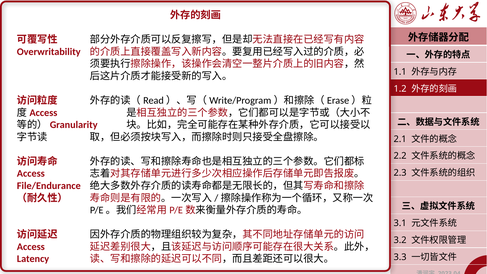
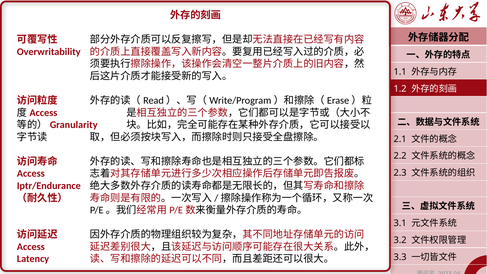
File/Endurance: File/Endurance -> Iptr/Endurance (49, 186)
